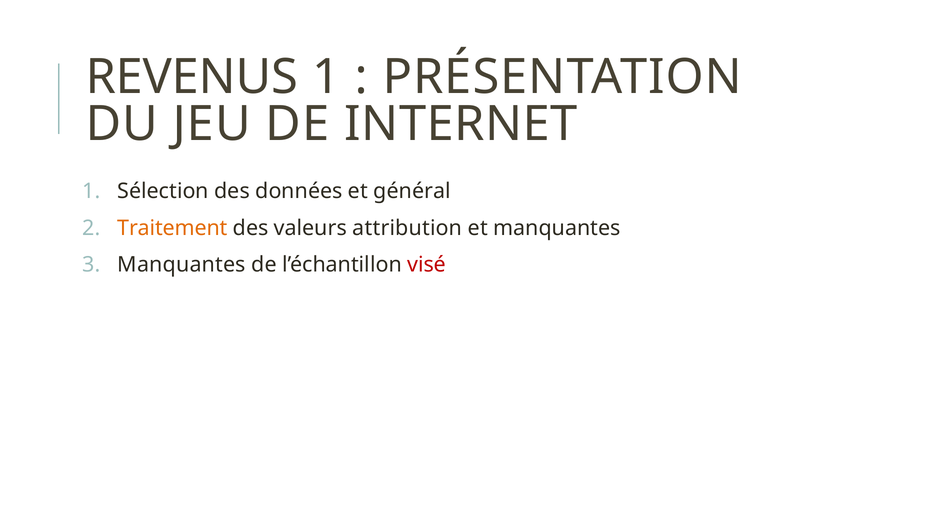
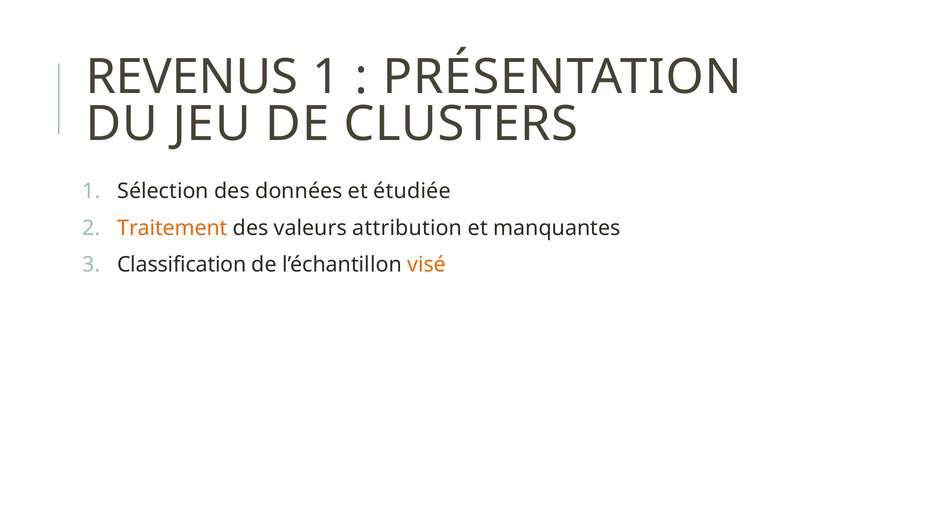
INTERNET: INTERNET -> CLUSTERS (461, 124)
général: général -> étudiée (412, 191)
Manquantes: Manquantes -> Classification (182, 265)
visé colour: red -> orange (427, 265)
